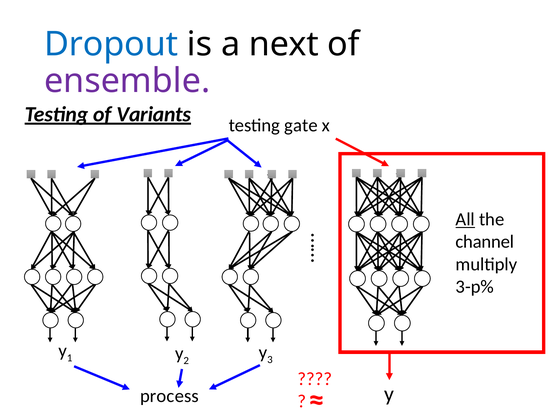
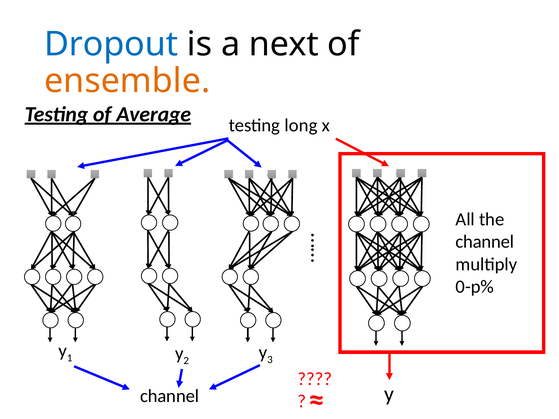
ensemble colour: purple -> orange (127, 81)
Variants: Variants -> Average (154, 114)
gate: gate -> long (301, 125)
All underline: present -> none (465, 220)
3-p%: 3-p% -> 0-p% (475, 287)
process: process -> channel (170, 396)
